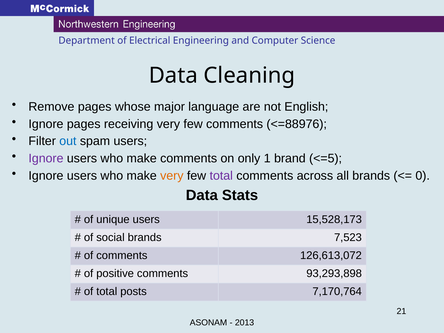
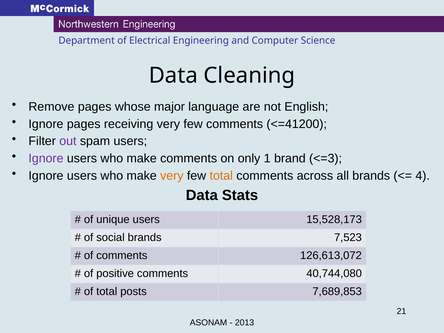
<=88976: <=88976 -> <=41200 (297, 124)
out colour: blue -> purple (68, 141)
<=5: <=5 -> <=3 (326, 158)
total colour: purple -> orange (221, 176)
0: 0 -> 4 (423, 176)
93,293,898: 93,293,898 -> 40,744,080 (334, 274)
7,170,764: 7,170,764 -> 7,689,853 (337, 292)
